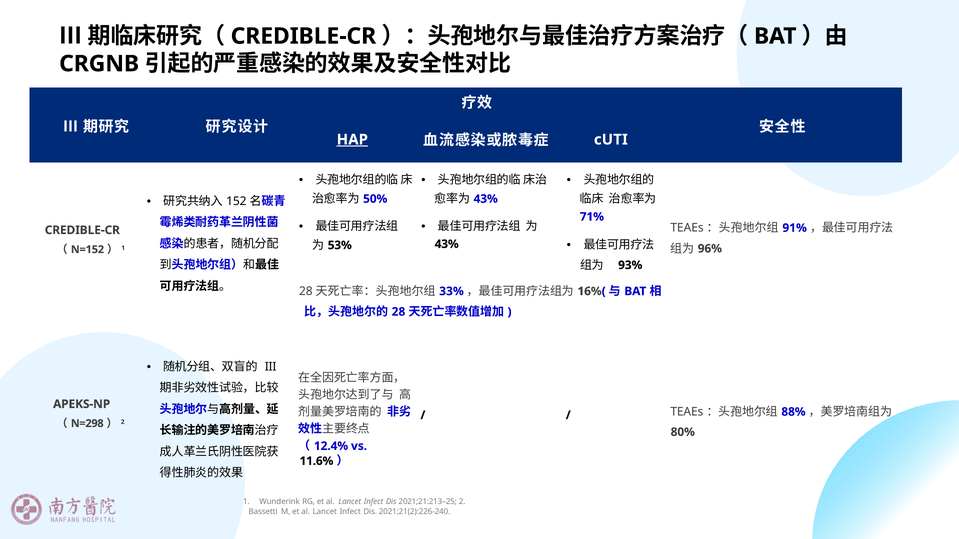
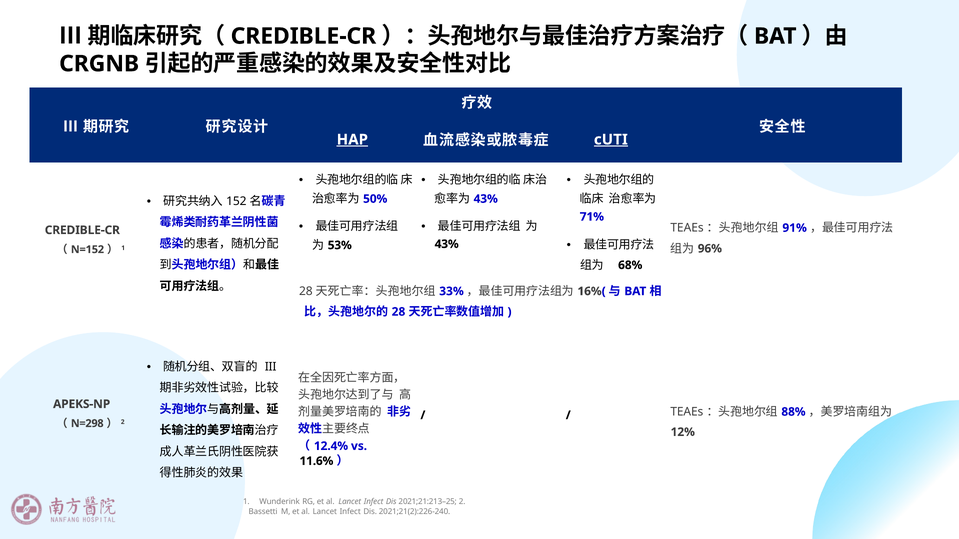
cUTI underline: none -> present (611, 140)
93%: 93% -> 68% (630, 265)
80%: 80% -> 12% (683, 432)
